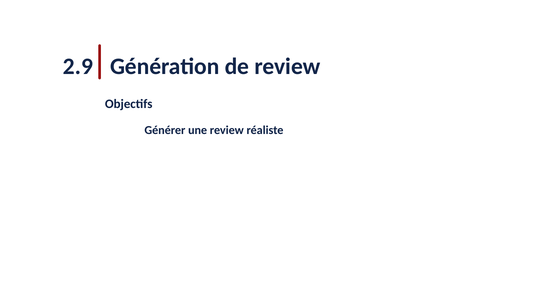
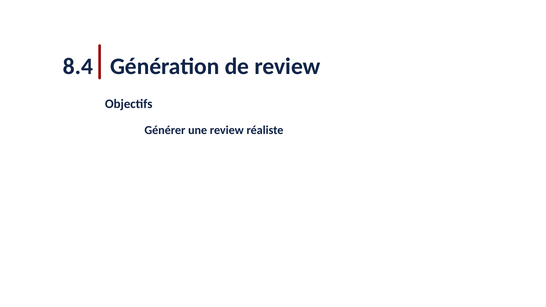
2.9: 2.9 -> 8.4 (78, 67)
